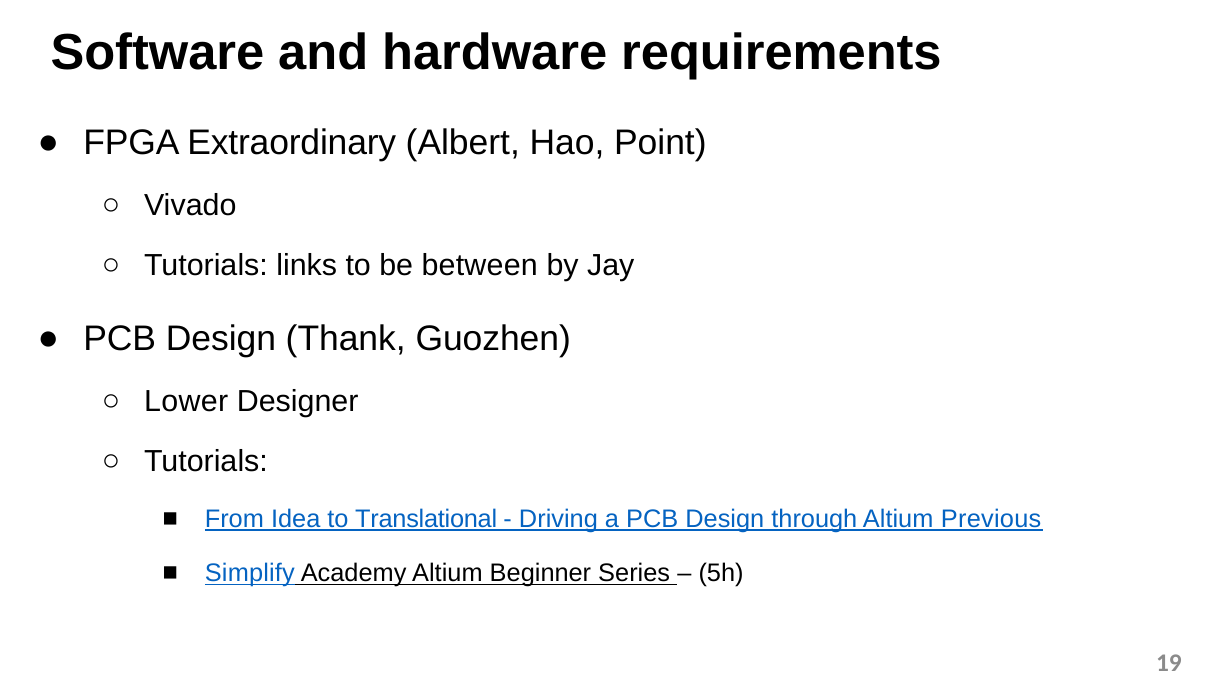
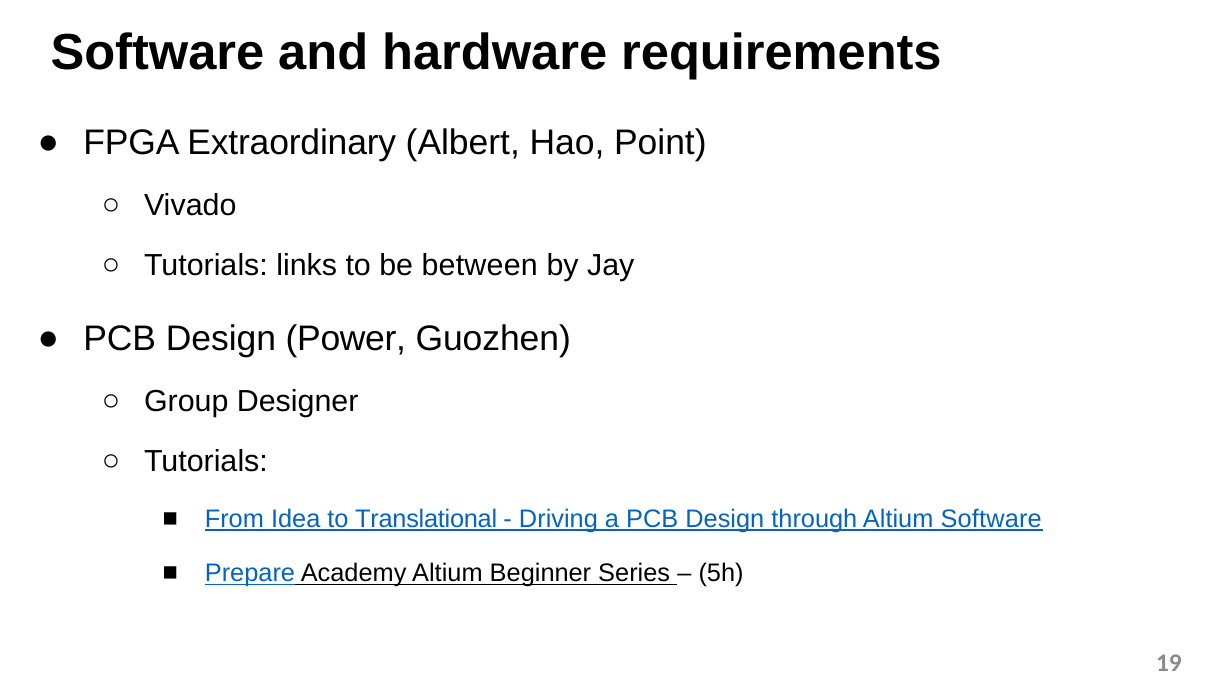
Thank: Thank -> Power (346, 339)
Lower: Lower -> Group (186, 402)
Altium Previous: Previous -> Software (991, 519)
Simplify: Simplify -> Prepare (250, 573)
